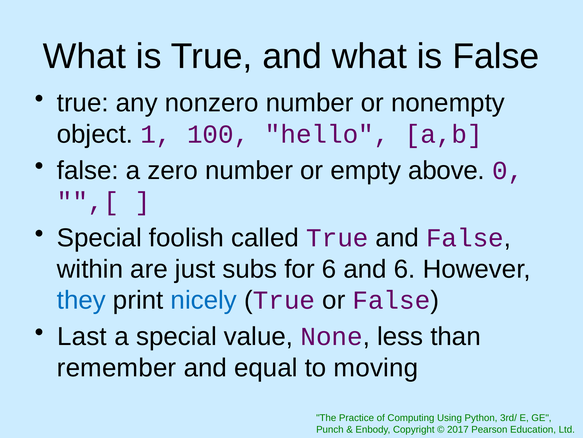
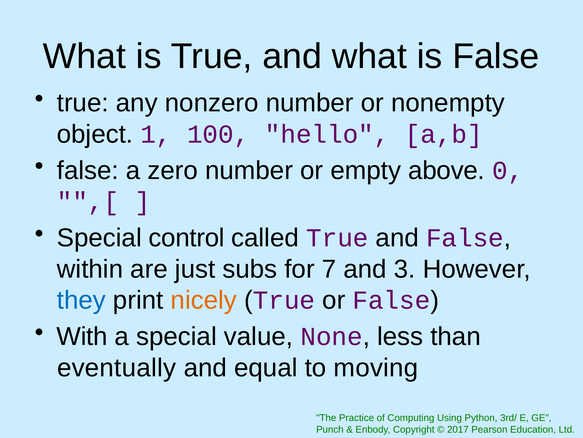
foolish: foolish -> control (187, 238)
for 6: 6 -> 7 (329, 269)
and 6: 6 -> 3 (405, 269)
nicely colour: blue -> orange (204, 300)
Last: Last -> With (82, 336)
remember: remember -> eventually (117, 367)
